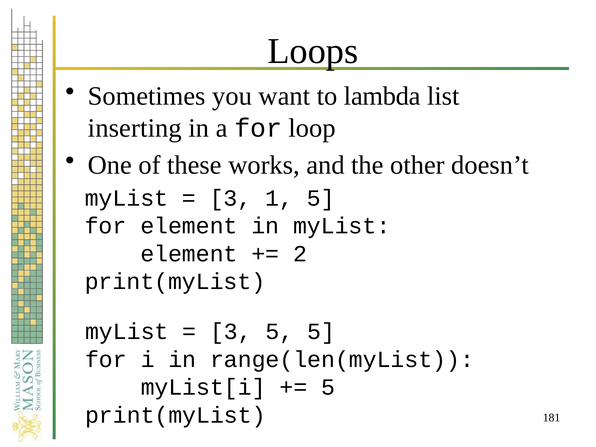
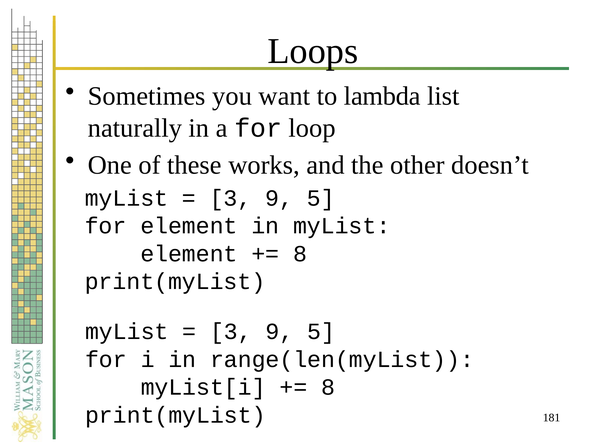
inserting: inserting -> naturally (135, 128)
1: 1 -> 9 (279, 198)
2: 2 -> 8 (300, 254)
5: 5 -> 9 (280, 332)
5: 5 -> 8 (328, 387)
